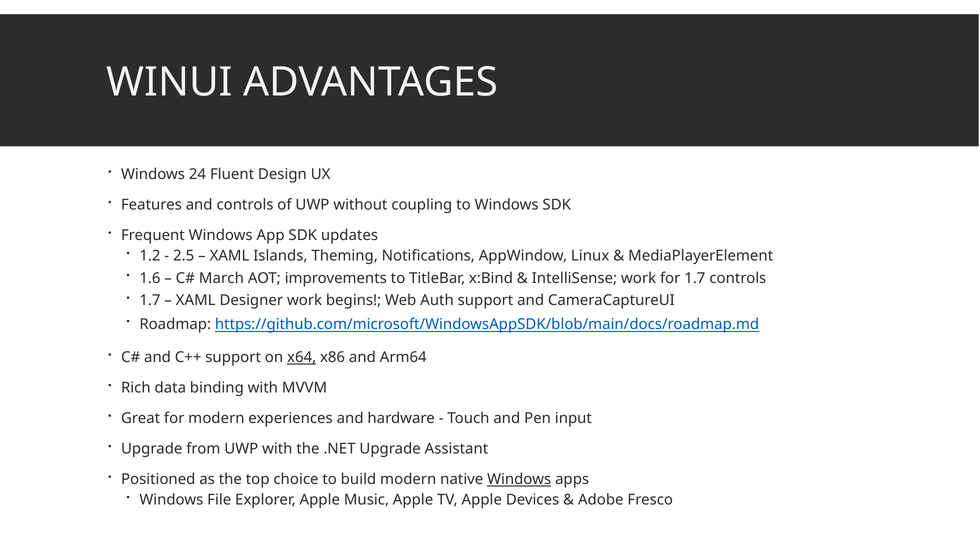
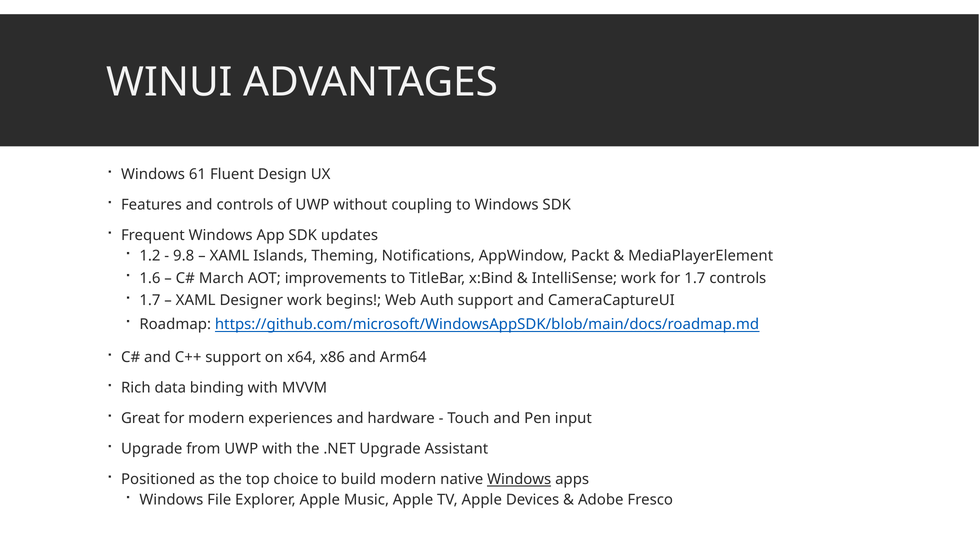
24: 24 -> 61 (197, 174)
2.5: 2.5 -> 9.8 (184, 256)
Linux: Linux -> Packt (590, 256)
x64 underline: present -> none (302, 357)
